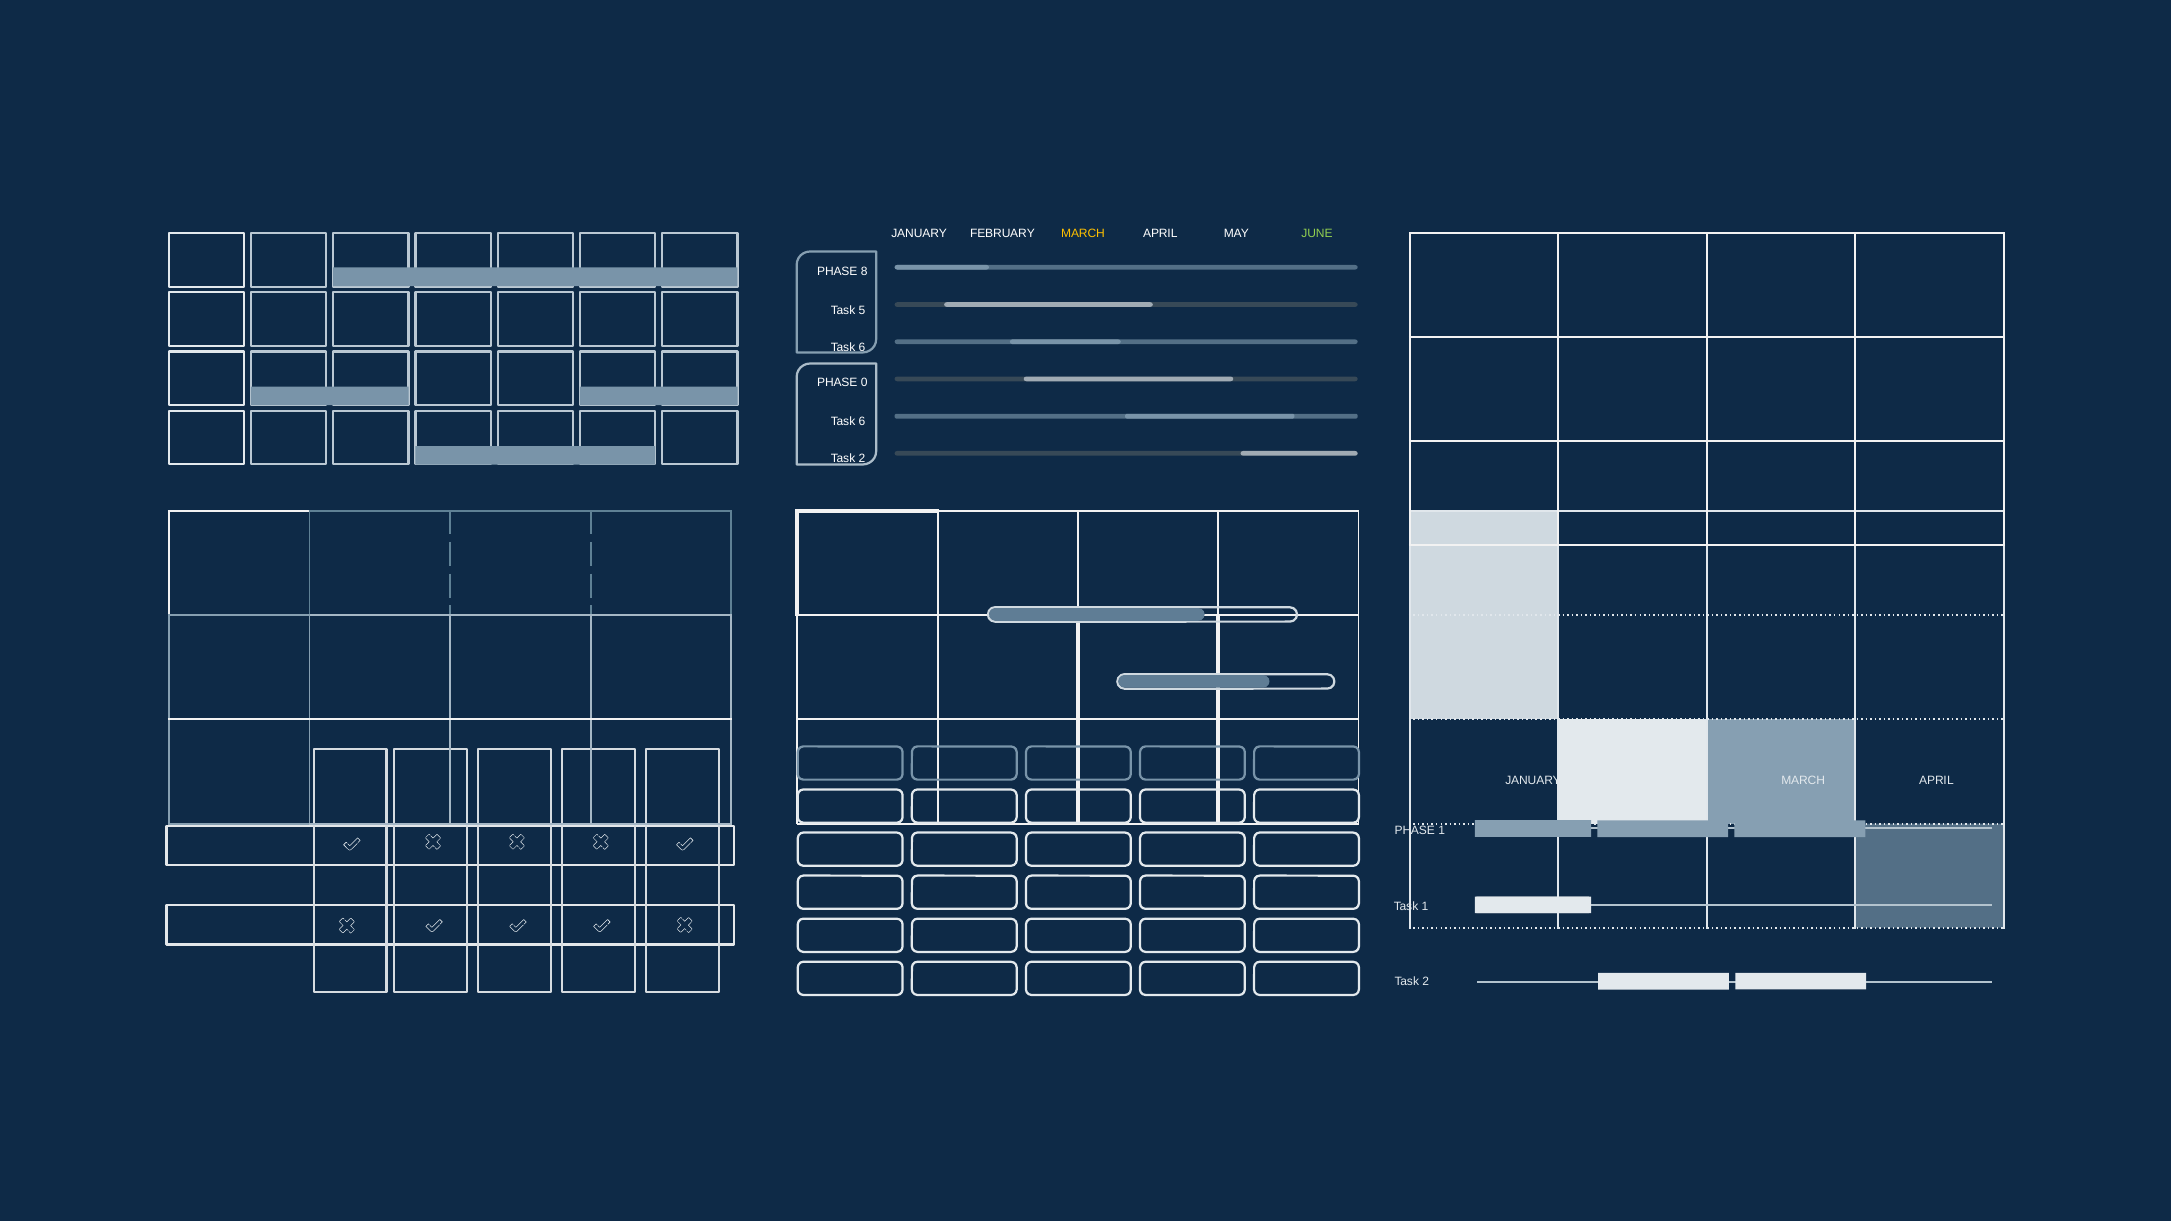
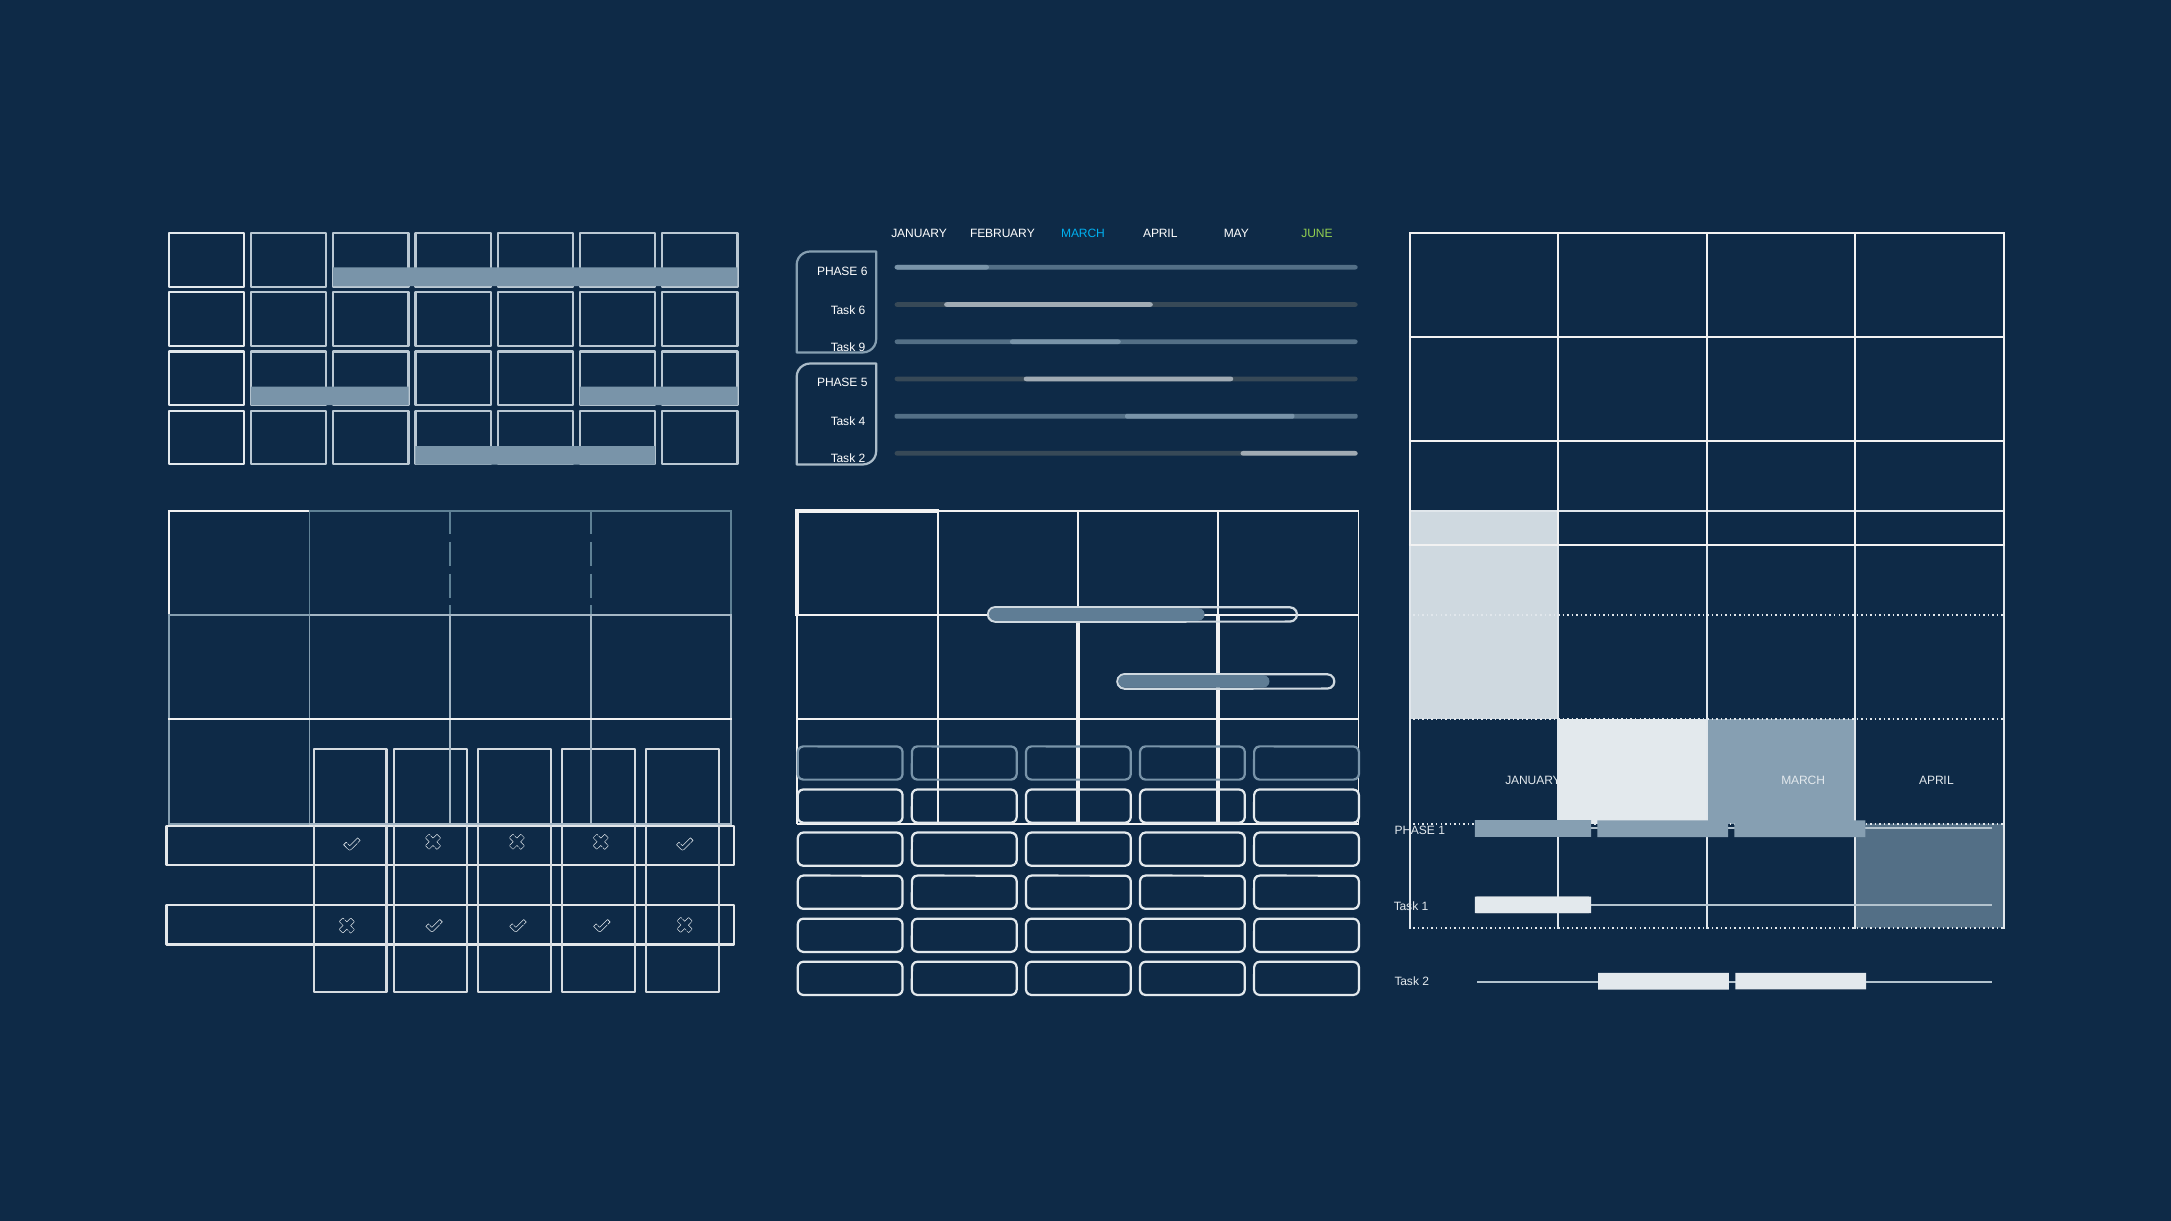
MARCH colour: yellow -> light blue (1083, 234)
PHASE 8: 8 -> 6 (864, 272)
Task 5: 5 -> 6 (862, 310)
6: 6 -> 9 (862, 347)
0: 0 -> 5 (864, 382)
6: 6 -> 4 (862, 422)
